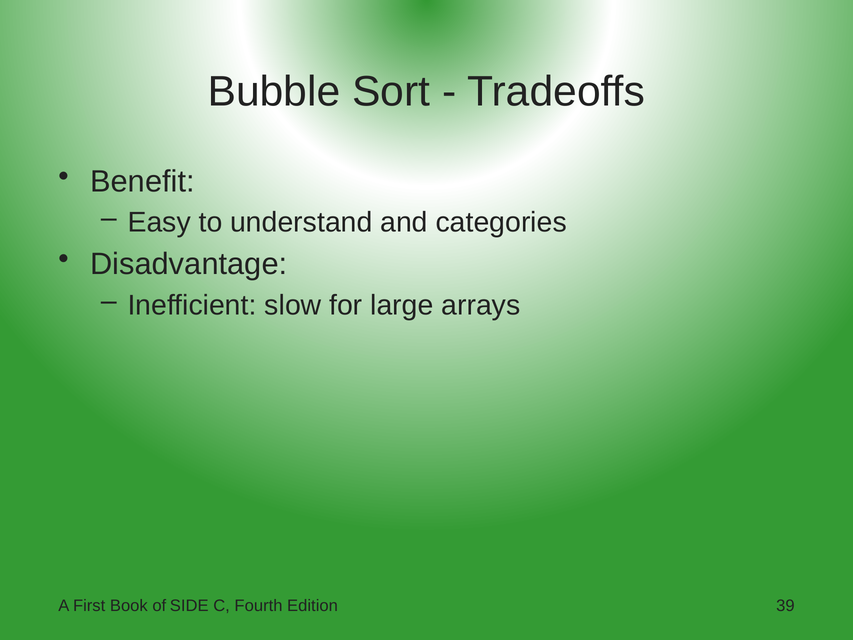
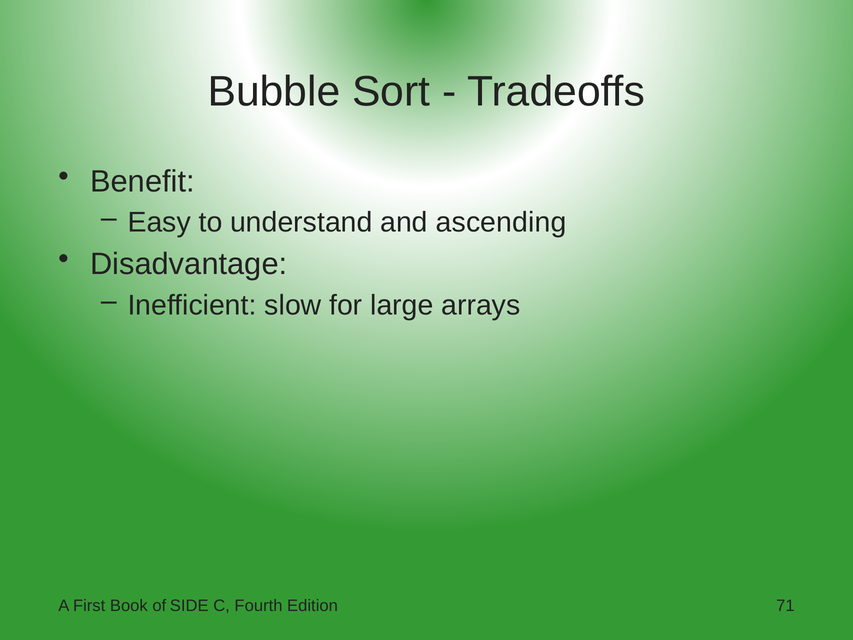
categories: categories -> ascending (501, 222)
39: 39 -> 71 (785, 605)
